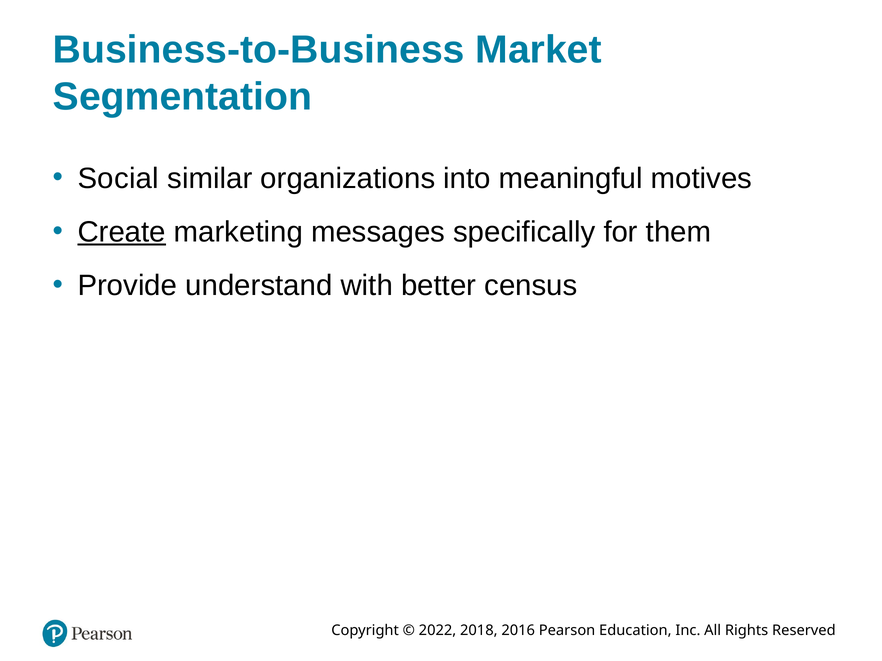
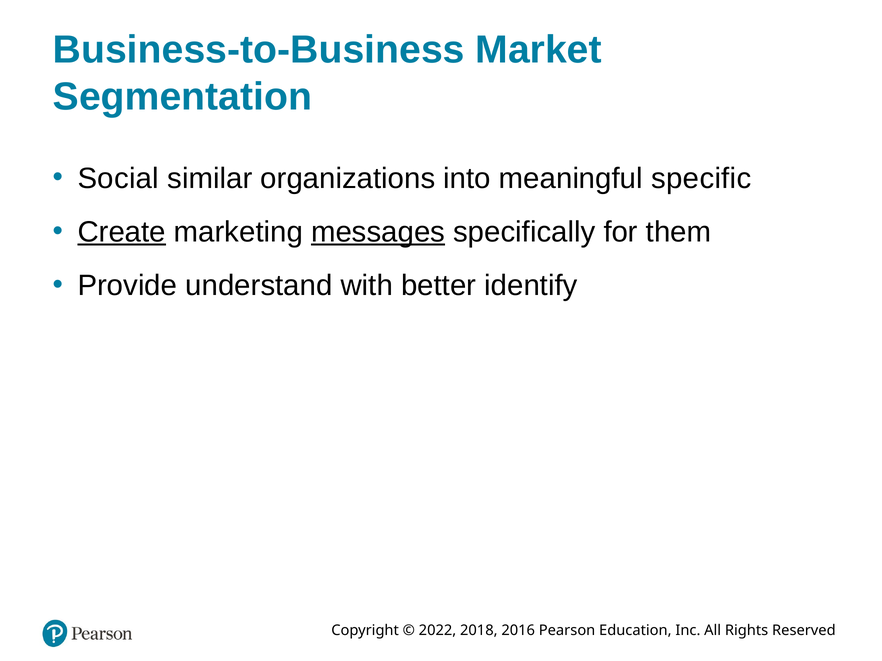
motives: motives -> specific (701, 179)
messages underline: none -> present (378, 232)
census: census -> identify (531, 286)
